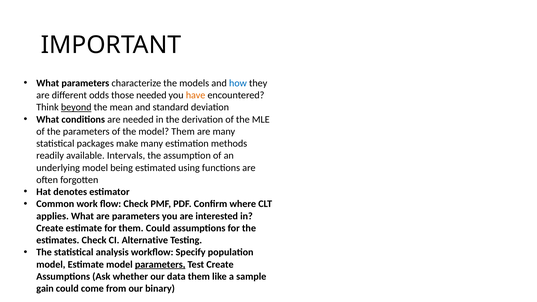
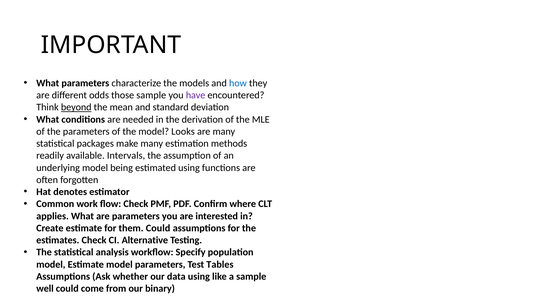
those needed: needed -> sample (151, 95)
have colour: orange -> purple (196, 95)
model Them: Them -> Looks (183, 132)
parameters underline: present -> none (160, 264)
Test Create: Create -> Tables (220, 264)
data them: them -> using (199, 276)
gain: gain -> well (45, 289)
